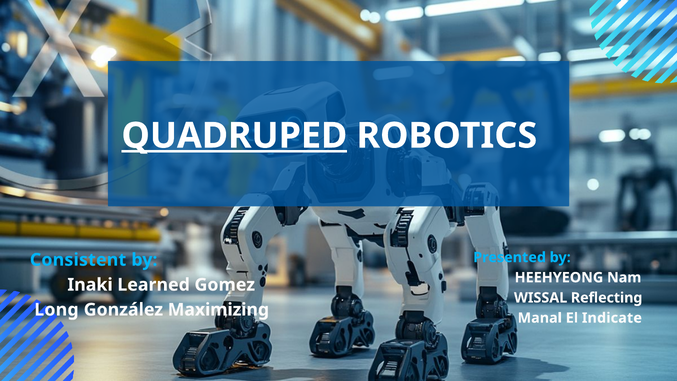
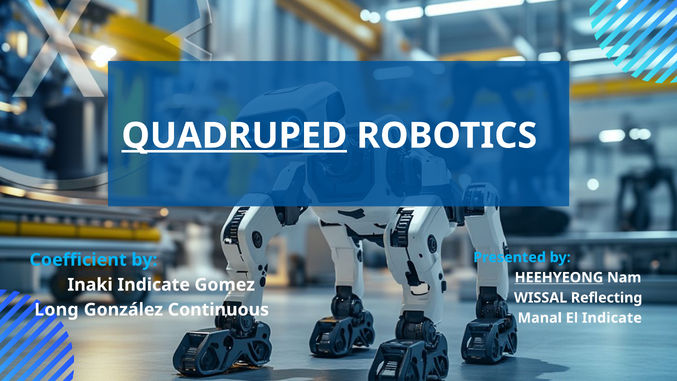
Consistent: Consistent -> Coefficient (78, 260)
HEEHYEONG underline: none -> present (559, 277)
Inaki Learned: Learned -> Indicate (154, 285)
Maximizing: Maximizing -> Continuous (218, 310)
